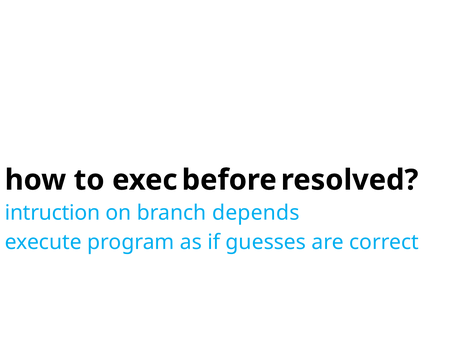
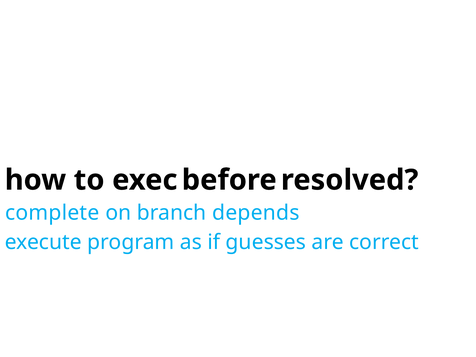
intruction: intruction -> complete (52, 213)
